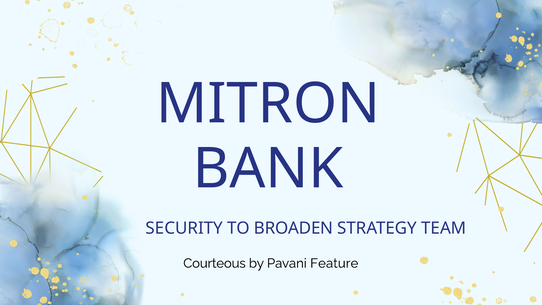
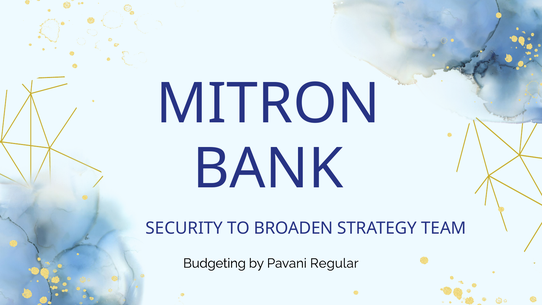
Courteous: Courteous -> Budgeting (214, 263)
Feature: Feature -> Regular (334, 263)
